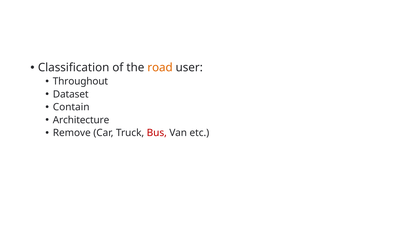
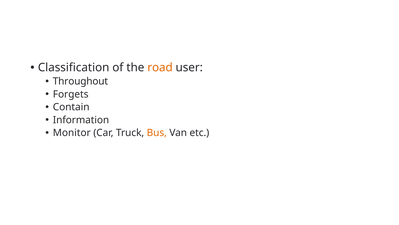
Dataset: Dataset -> Forgets (71, 94)
Architecture: Architecture -> Information (81, 120)
Remove: Remove -> Monitor (72, 133)
Bus colour: red -> orange (157, 133)
